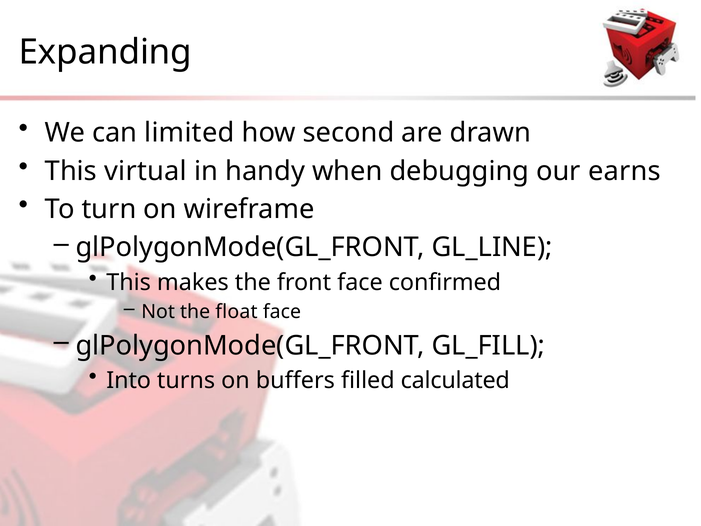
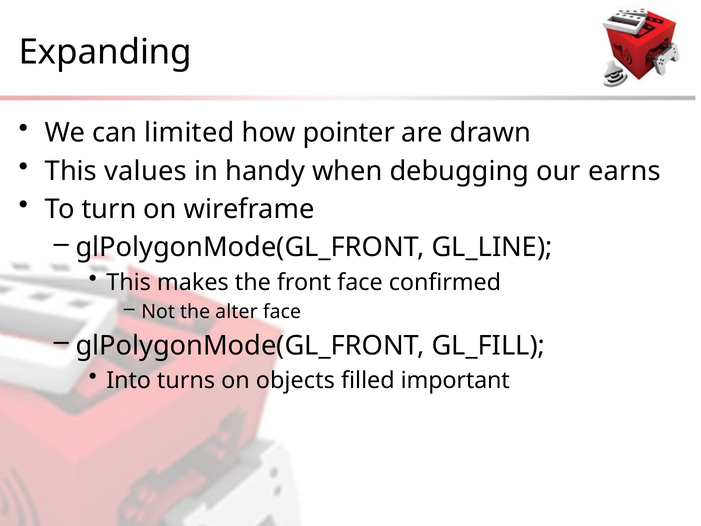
second: second -> pointer (349, 133)
virtual: virtual -> values (146, 171)
float: float -> alter (236, 311)
buffers: buffers -> objects (295, 380)
calculated: calculated -> important (455, 380)
